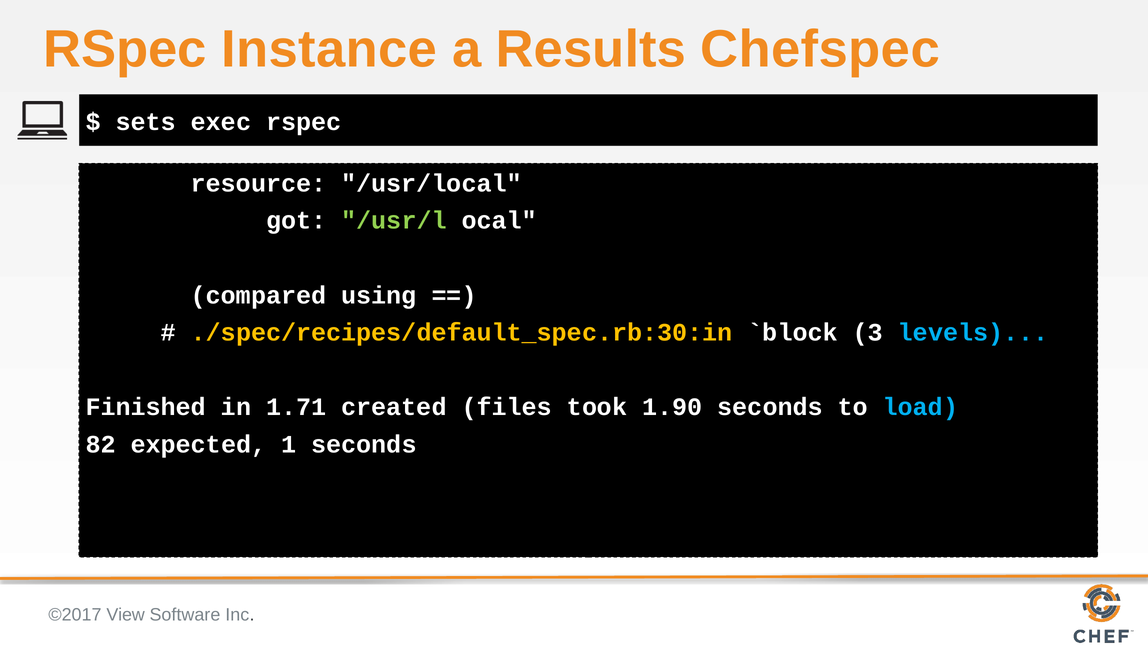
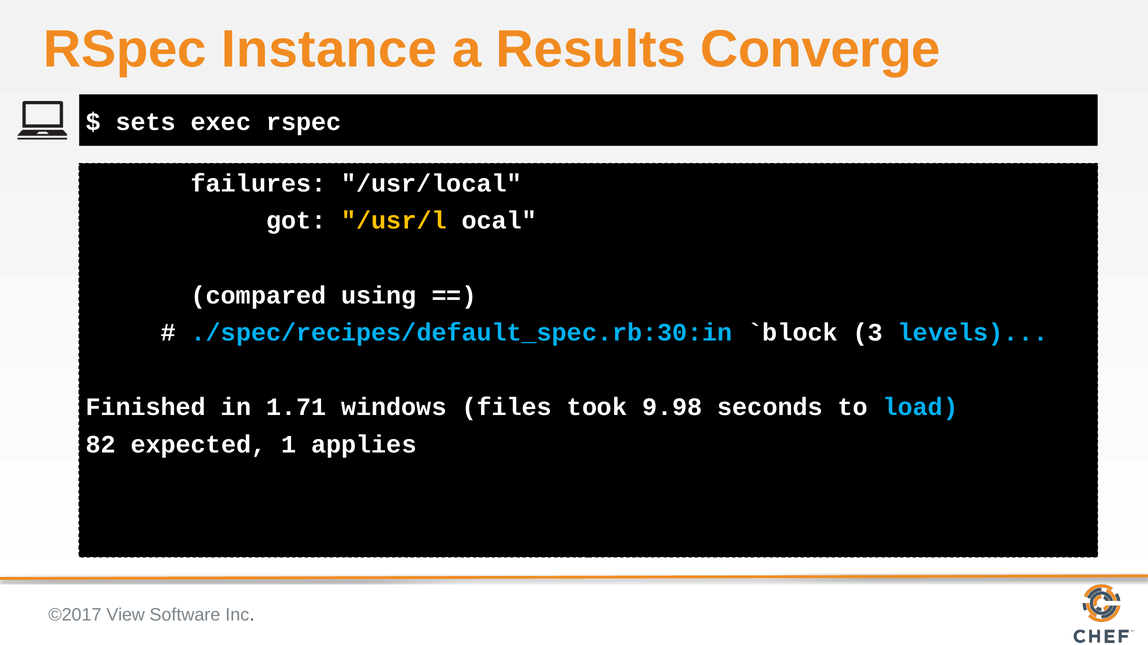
Chefspec: Chefspec -> Converge (821, 50)
resource: resource -> failures (259, 184)
/usr/l colour: light green -> yellow (394, 221)
./spec/recipes/default_spec.rb:30:in colour: yellow -> light blue (462, 333)
created: created -> windows (394, 408)
1.90: 1.90 -> 9.98 (672, 408)
1 seconds: seconds -> applies (364, 445)
